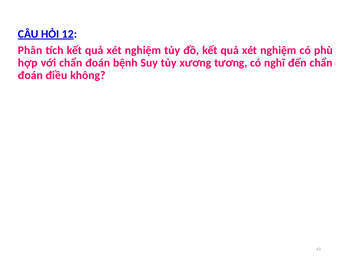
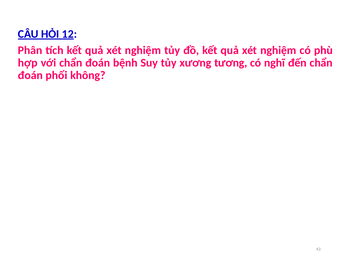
điều: điều -> phối (56, 75)
